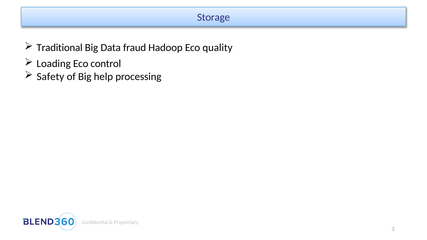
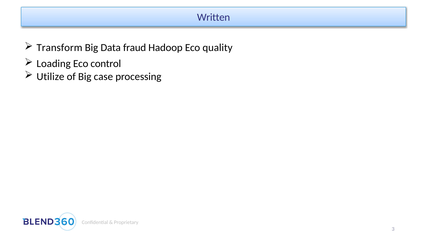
Storage: Storage -> Written (214, 17)
Traditional: Traditional -> Transform (59, 48)
Safety: Safety -> Utilize (50, 77)
help: help -> case (103, 77)
